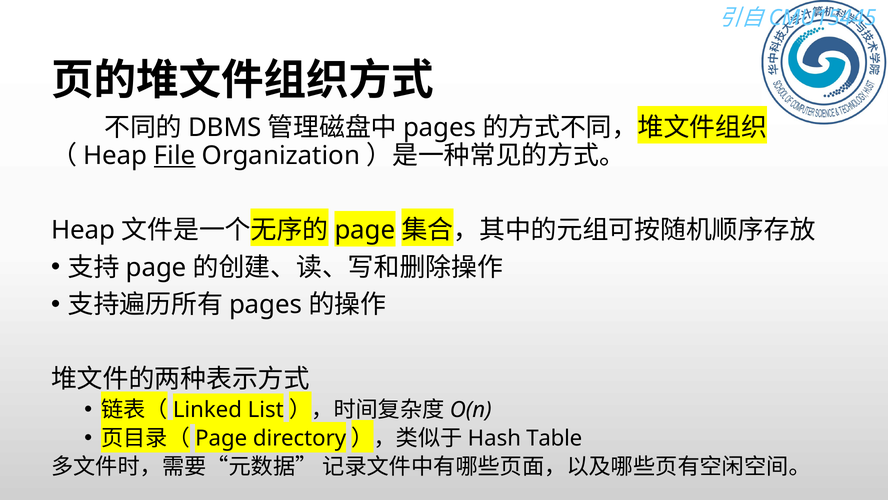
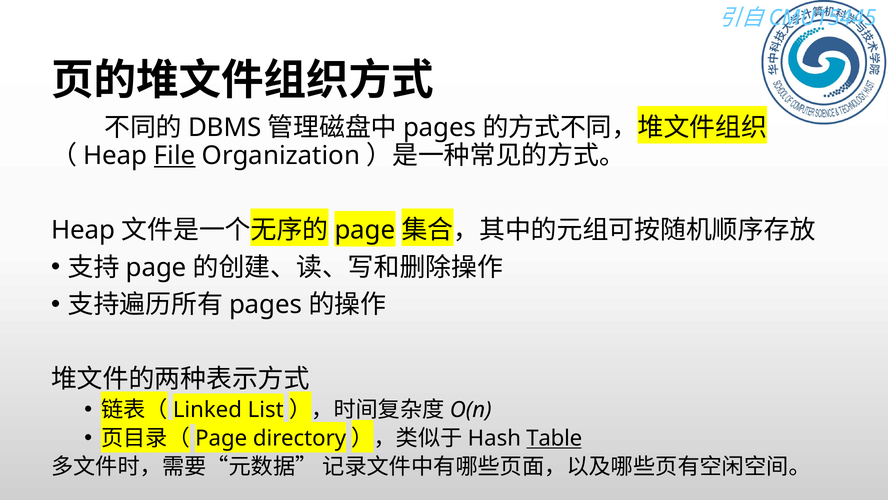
Table underline: none -> present (554, 438)
